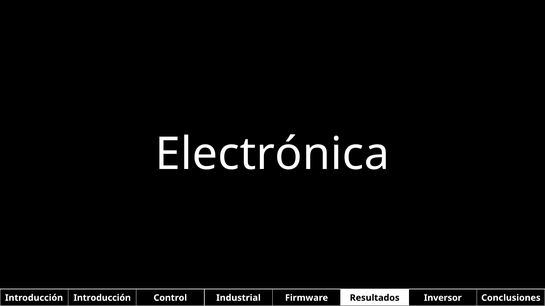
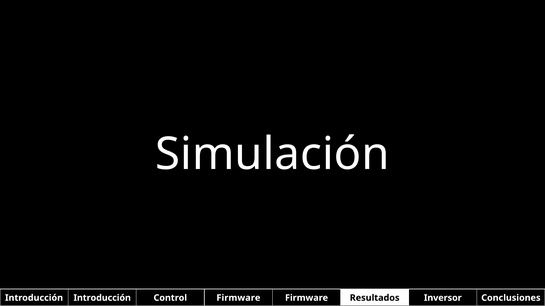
Electrónica: Electrónica -> Simulación (272, 155)
Control Industrial: Industrial -> Firmware (238, 298)
